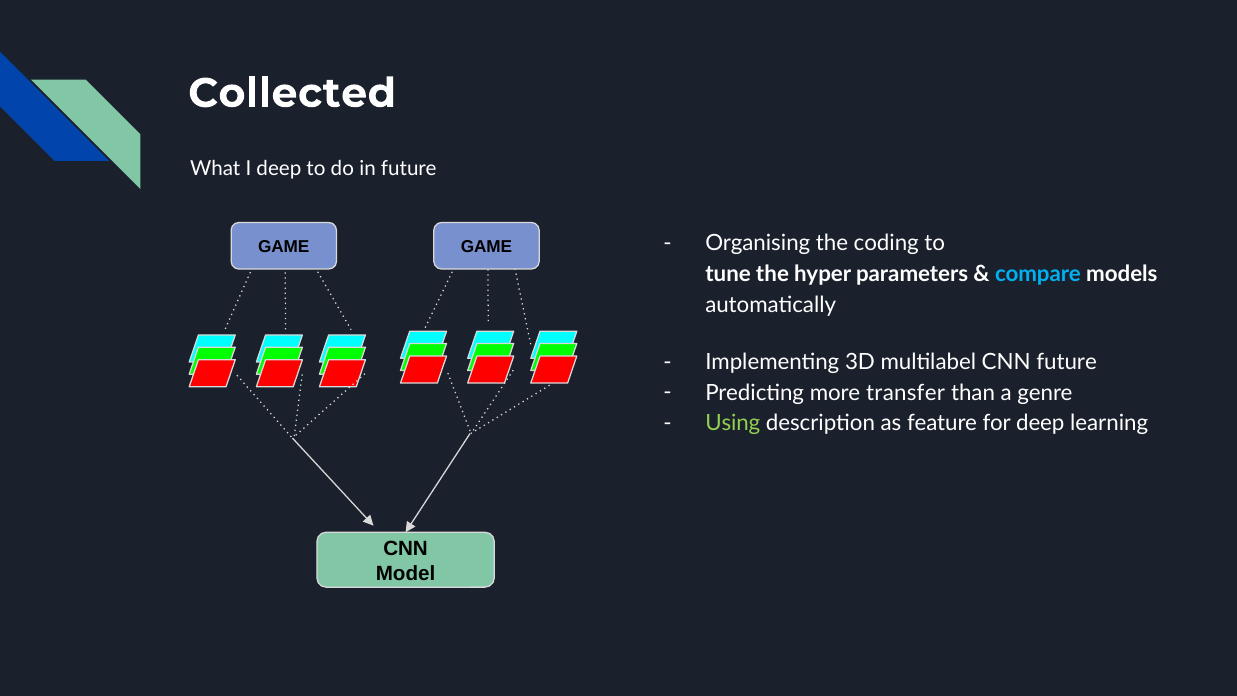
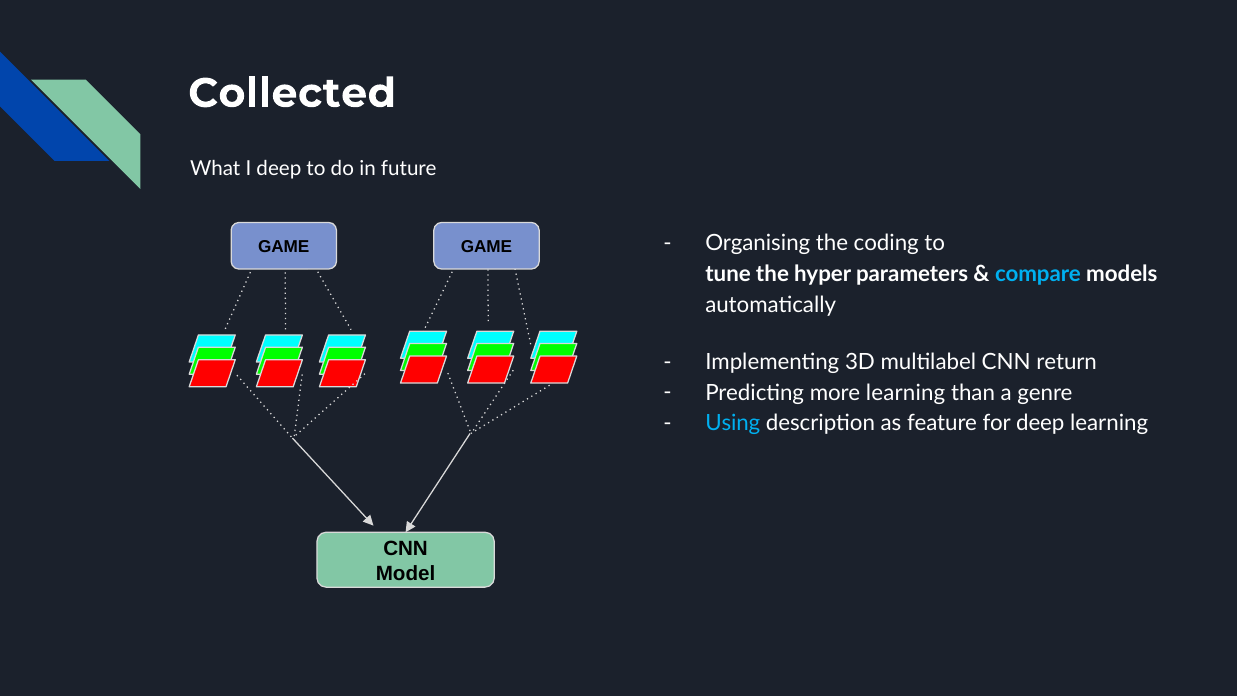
CNN future: future -> return (1067, 362)
more transfer: transfer -> learning (906, 393)
Using colour: light green -> light blue (733, 423)
